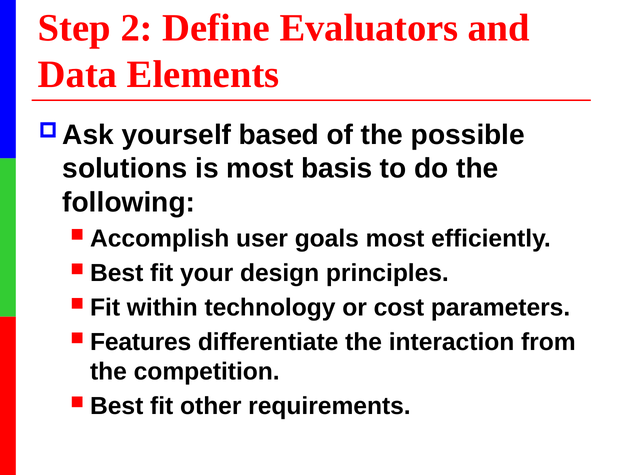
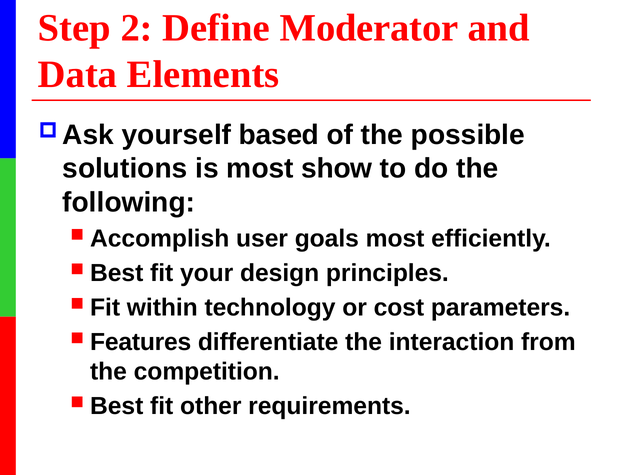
Evaluators: Evaluators -> Moderator (369, 28)
basis: basis -> show (337, 168)
